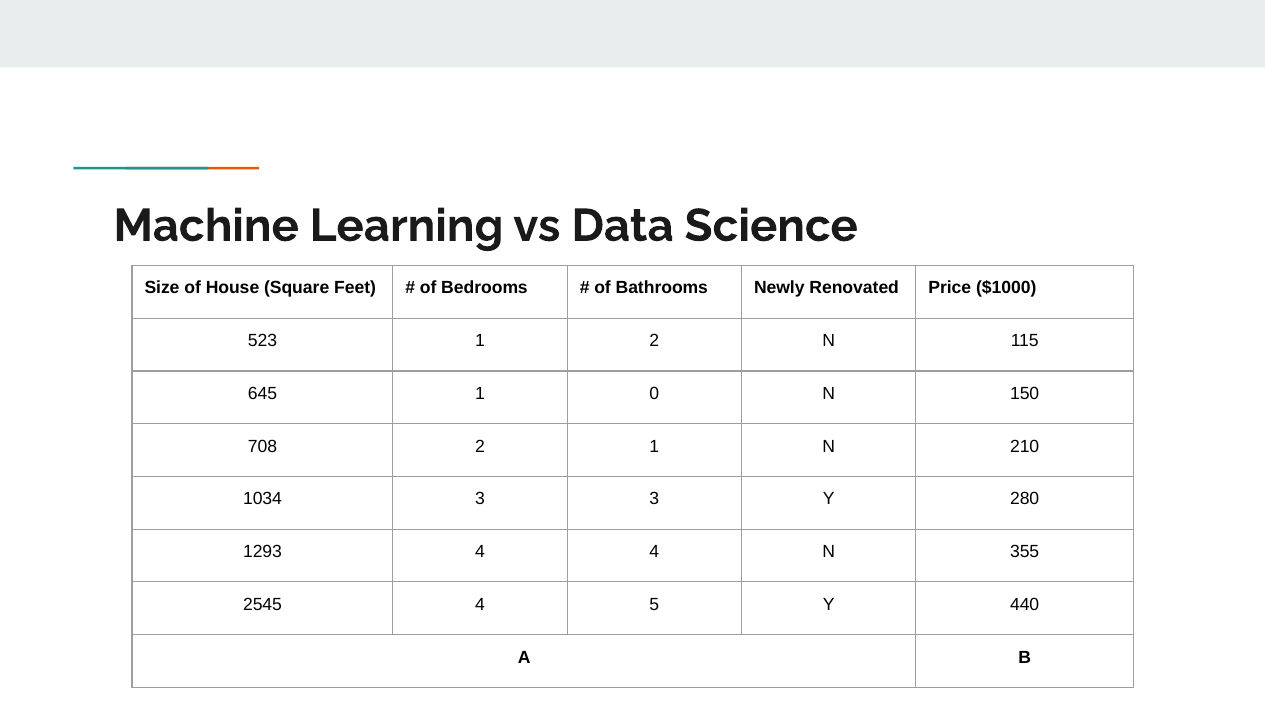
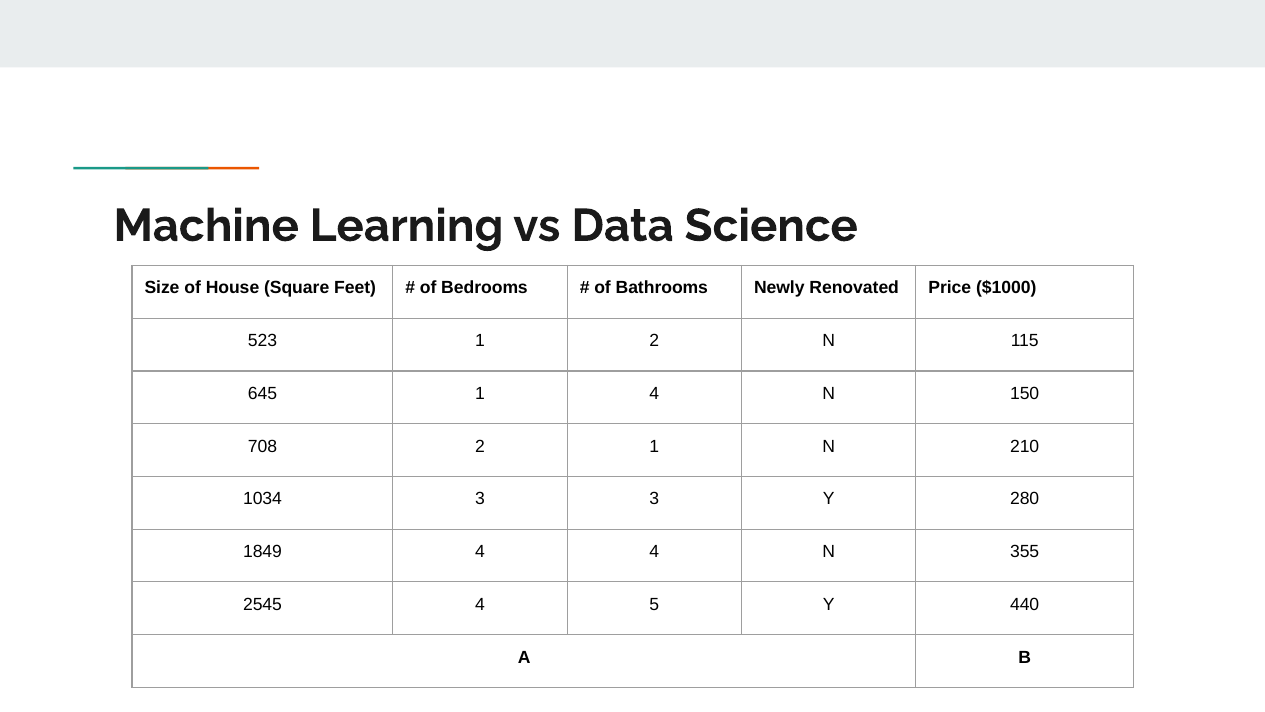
1 0: 0 -> 4 (654, 393)
1293: 1293 -> 1849 (263, 551)
